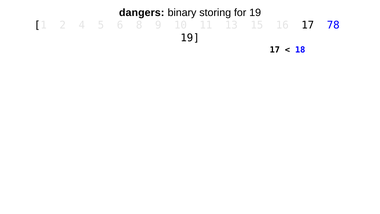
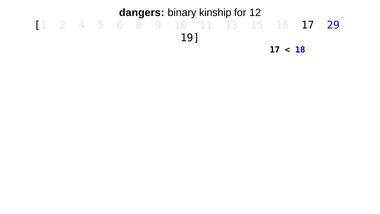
storing: storing -> kinship (215, 13)
for 19: 19 -> 12 (255, 13)
78: 78 -> 29 (333, 25)
